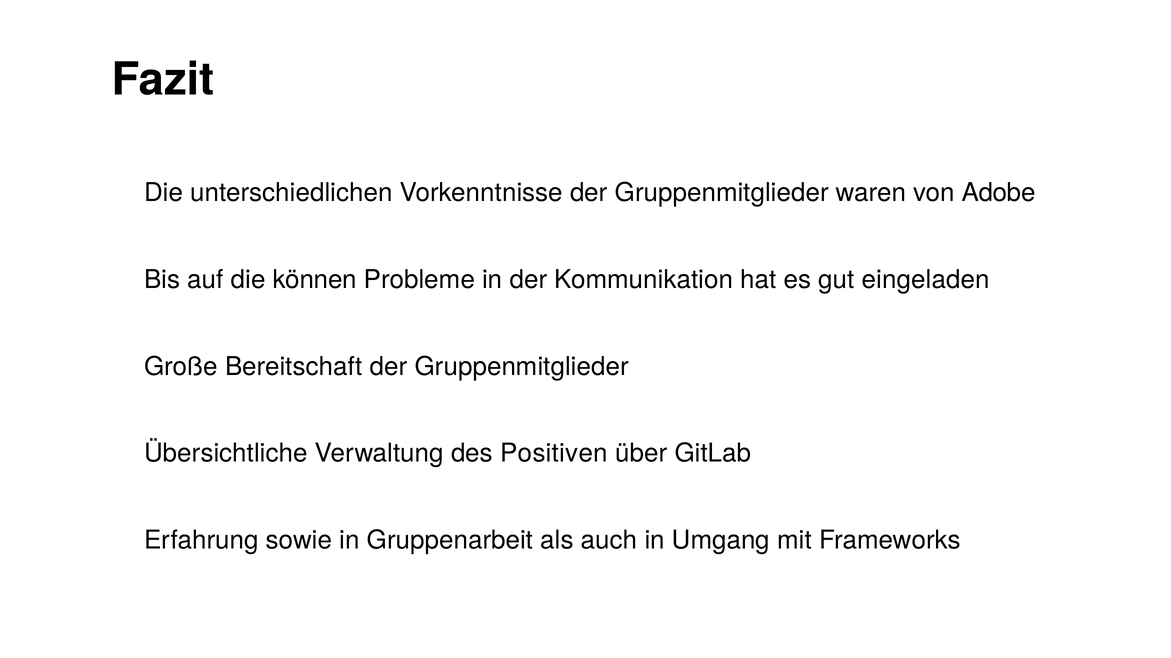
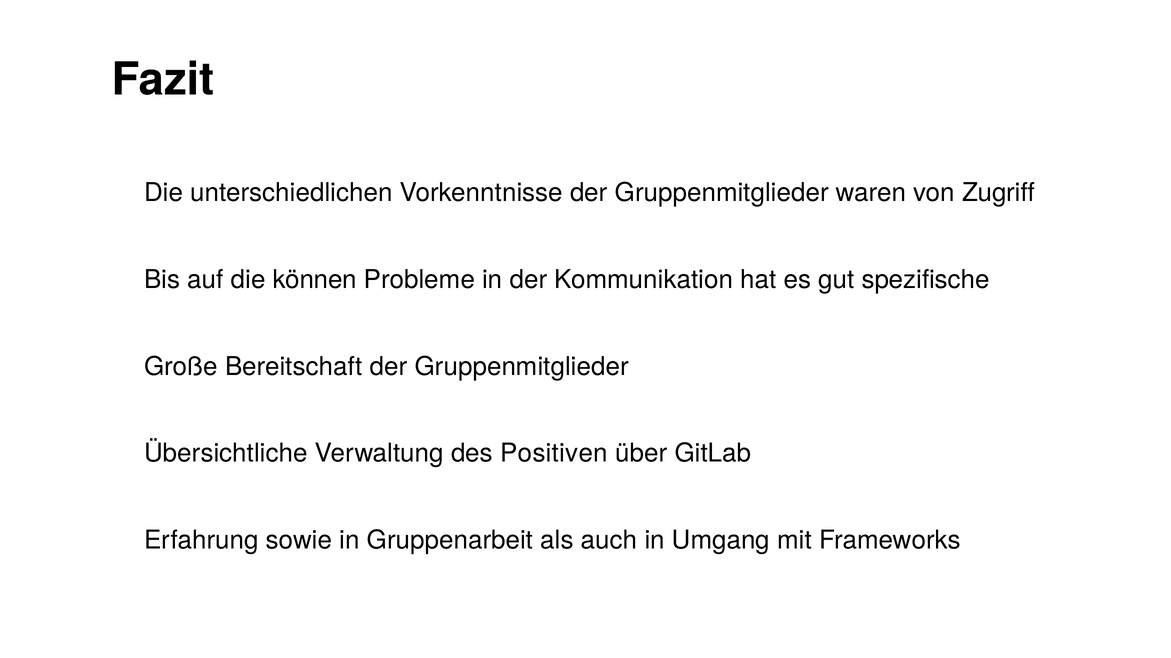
Adobe: Adobe -> Zugriff (998, 193)
eingeladen: eingeladen -> spezifische (926, 280)
